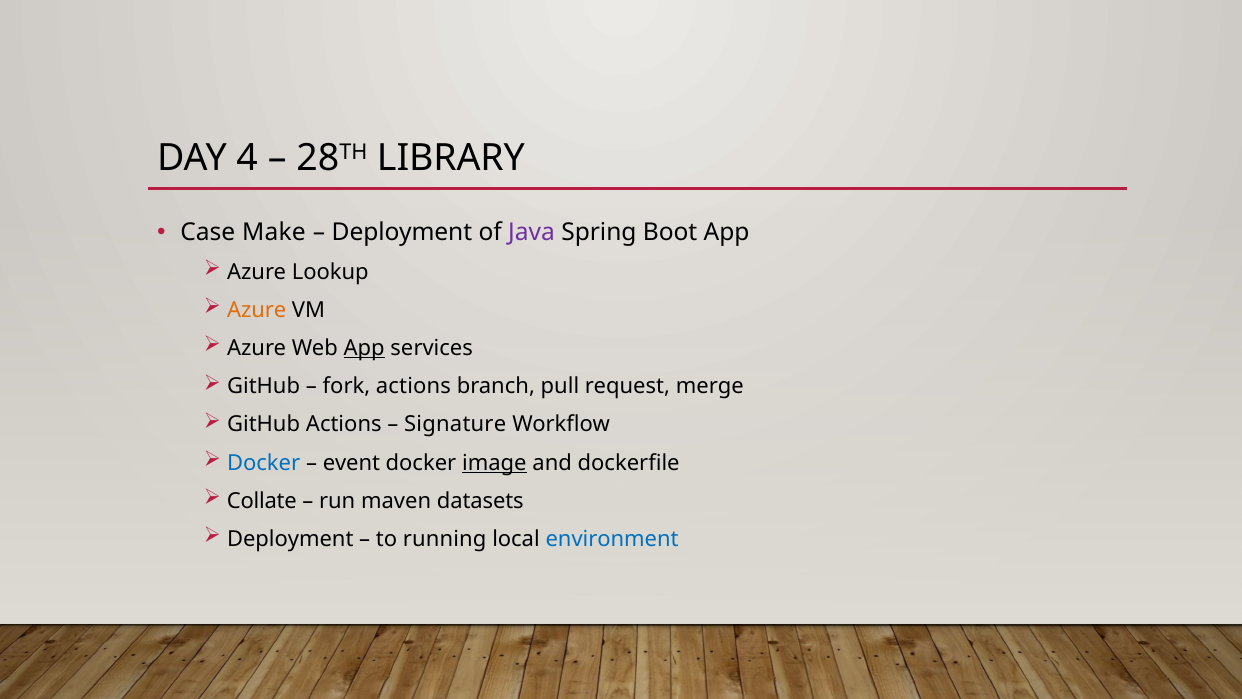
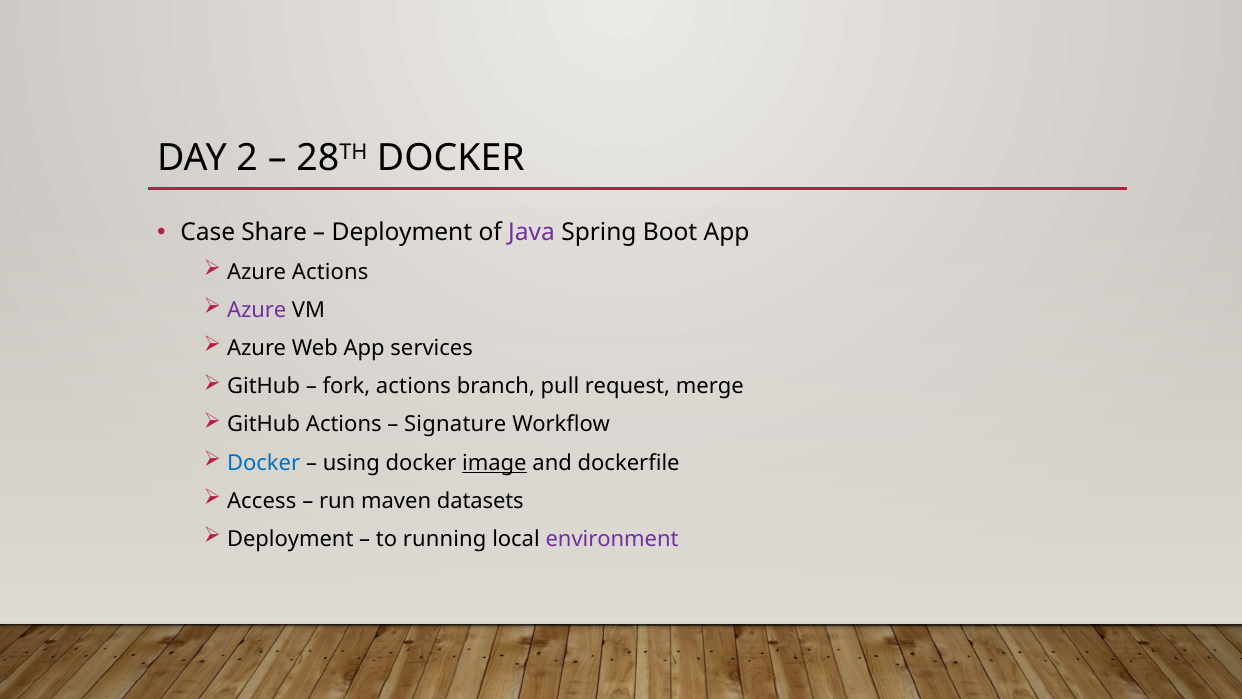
4: 4 -> 2 (247, 158)
28TH LIBRARY: LIBRARY -> DOCKER (451, 158)
Make: Make -> Share (274, 232)
Azure Lookup: Lookup -> Actions (330, 272)
Azure colour: orange -> purple (257, 310)
App underline: present -> none (364, 348)
event: event -> using (351, 463)
Collate: Collate -> Access (262, 501)
environment colour: blue -> purple (612, 539)
